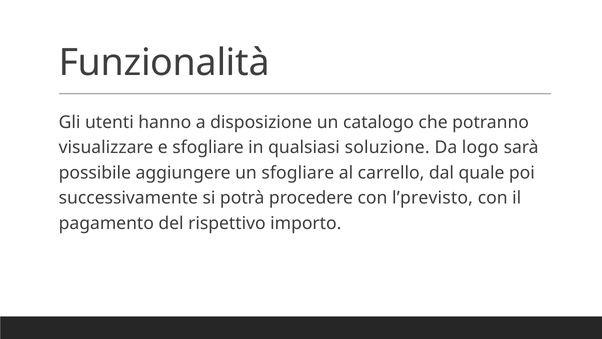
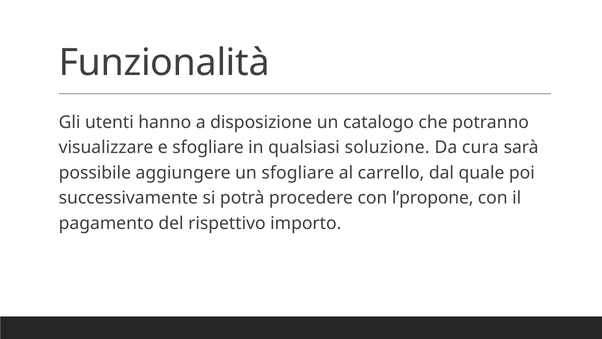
logo: logo -> cura (480, 147)
l’previsto: l’previsto -> l’propone (433, 198)
